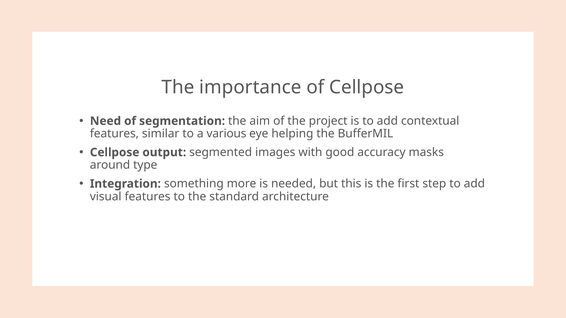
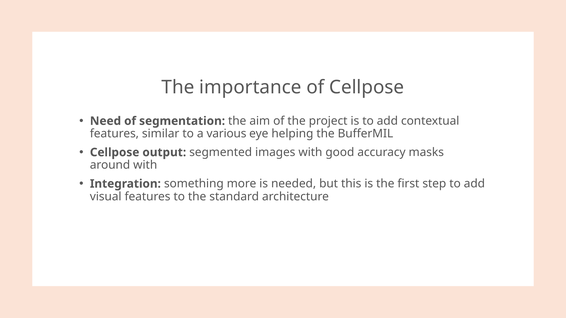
around type: type -> with (145, 165)
